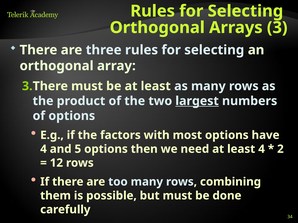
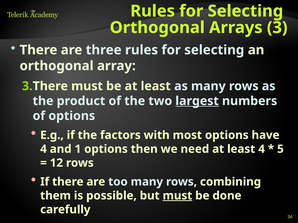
5: 5 -> 1 (78, 149)
2: 2 -> 5 (280, 149)
must underline: none -> present (177, 196)
